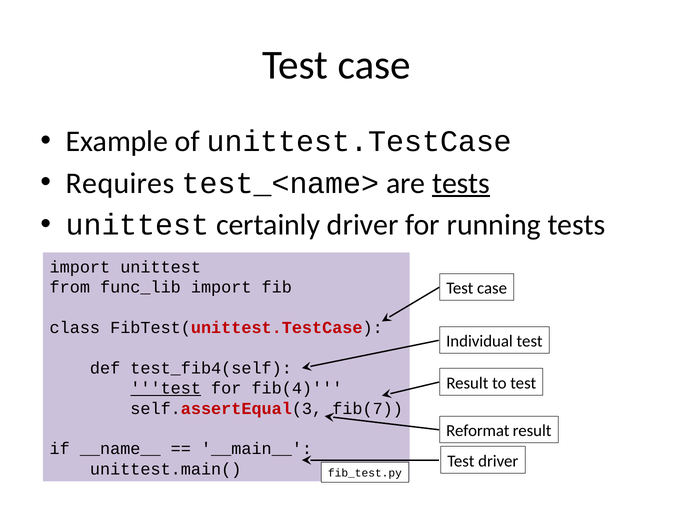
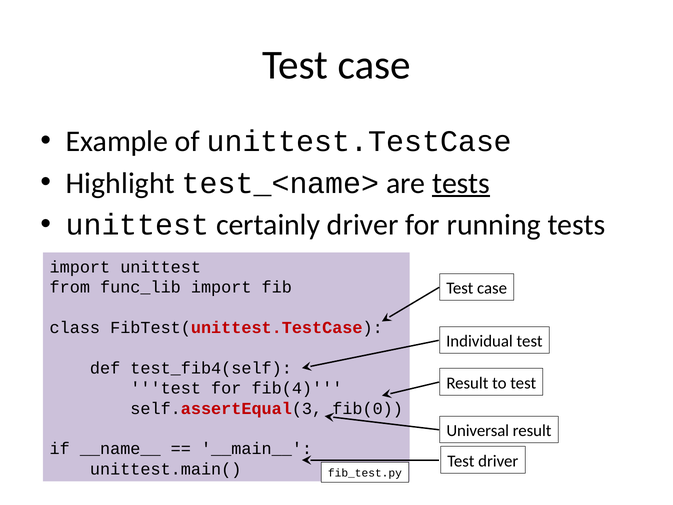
Requires: Requires -> Highlight (120, 183)
test underline: present -> none (166, 388)
fib(7: fib(7 -> fib(0 (368, 408)
Reformat: Reformat -> Universal (478, 431)
